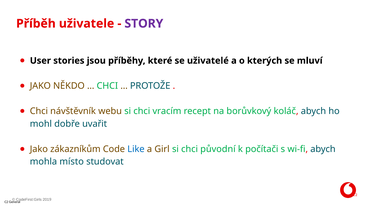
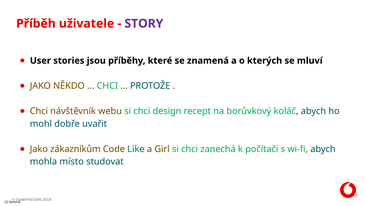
uživatelé: uživatelé -> znamená (208, 61)
vracím: vracím -> design (167, 111)
Like colour: blue -> green (136, 149)
původní: původní -> zanechá (218, 149)
